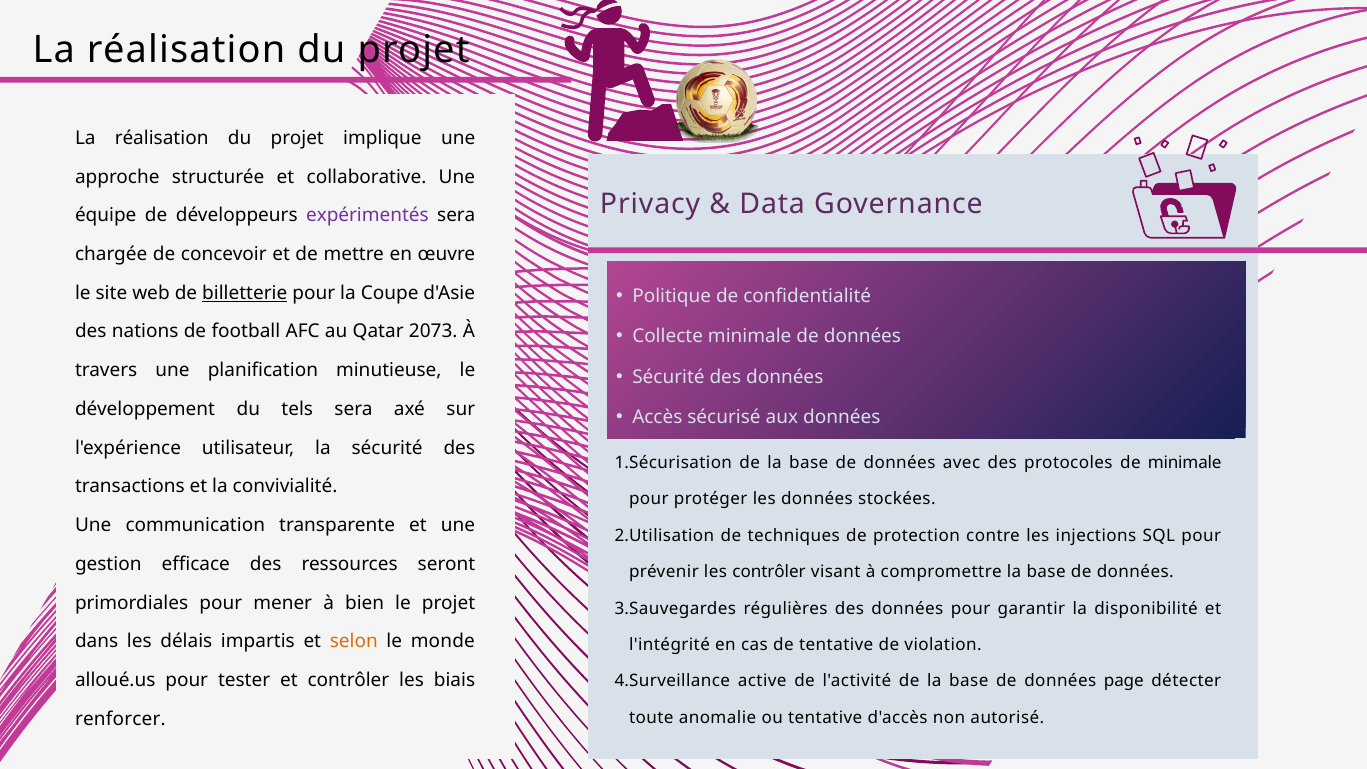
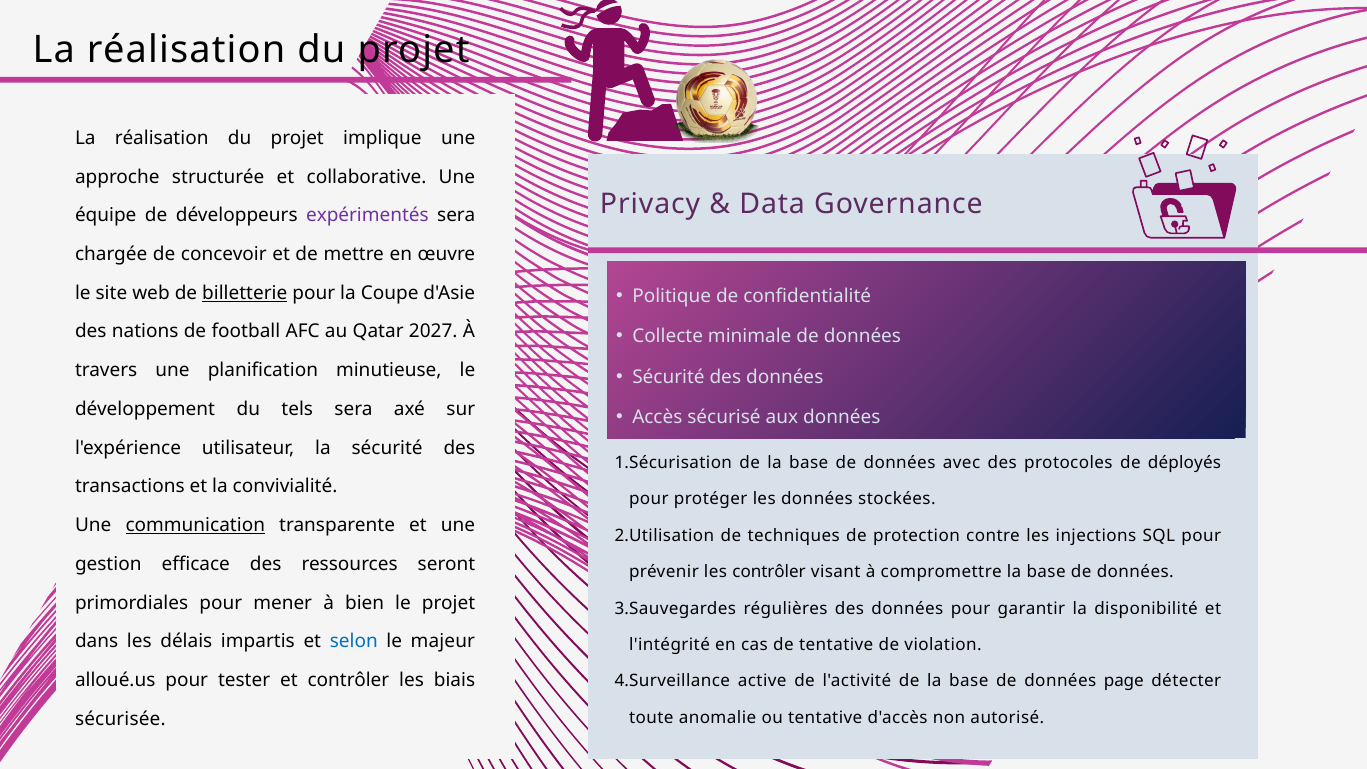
2073: 2073 -> 2027 (433, 332)
de minimale: minimale -> déployés (1185, 463)
communication underline: none -> present (195, 525)
selon colour: orange -> blue (354, 641)
monde: monde -> majeur (443, 641)
renforcer: renforcer -> sécurisée (120, 719)
